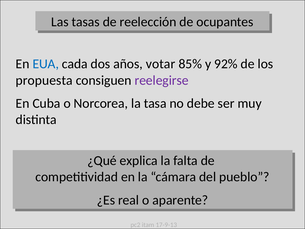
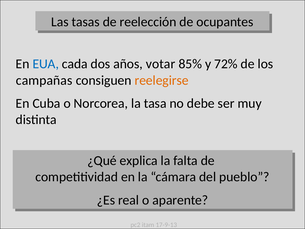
92%: 92% -> 72% (226, 64)
propuesta: propuesta -> campañas (44, 80)
reelegirse colour: purple -> orange (162, 80)
